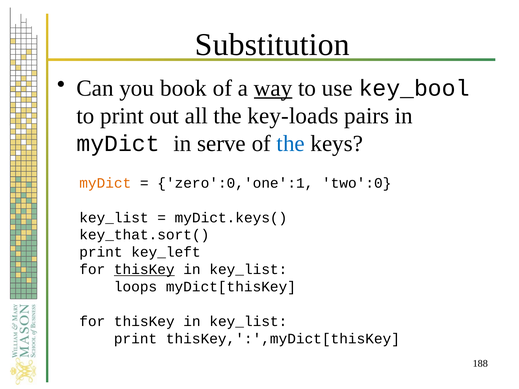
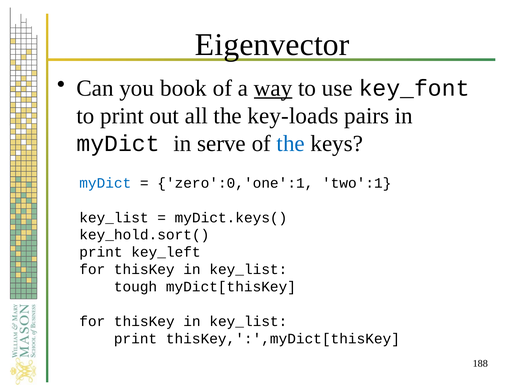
Substitution: Substitution -> Eigenvector (272, 45)
key_bool: key_bool -> key_font (414, 88)
myDict colour: orange -> blue (105, 183)
two':0: two':0 -> two':1 (357, 183)
key_that.sort(: key_that.sort( -> key_hold.sort( (144, 235)
thisKey underline: present -> none (144, 270)
loops: loops -> tough (136, 287)
